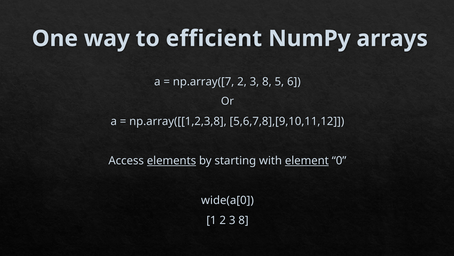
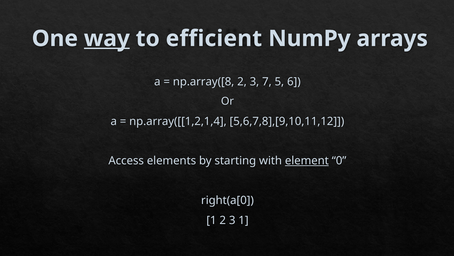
way underline: none -> present (107, 38)
np.array([7: np.array([7 -> np.array([8 (204, 82)
8: 8 -> 7 (267, 82)
np.array([[1,2,3,8: np.array([[1,2,3,8 -> np.array([[1,2,1,4 (178, 121)
elements underline: present -> none (171, 160)
wide(a[0: wide(a[0 -> right(a[0 (227, 200)
1 2 3 8: 8 -> 1 (243, 220)
